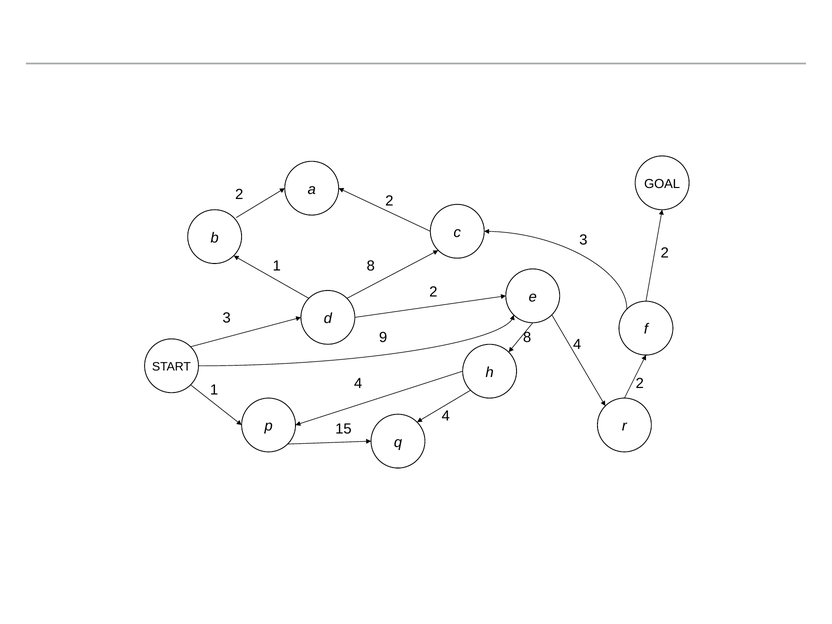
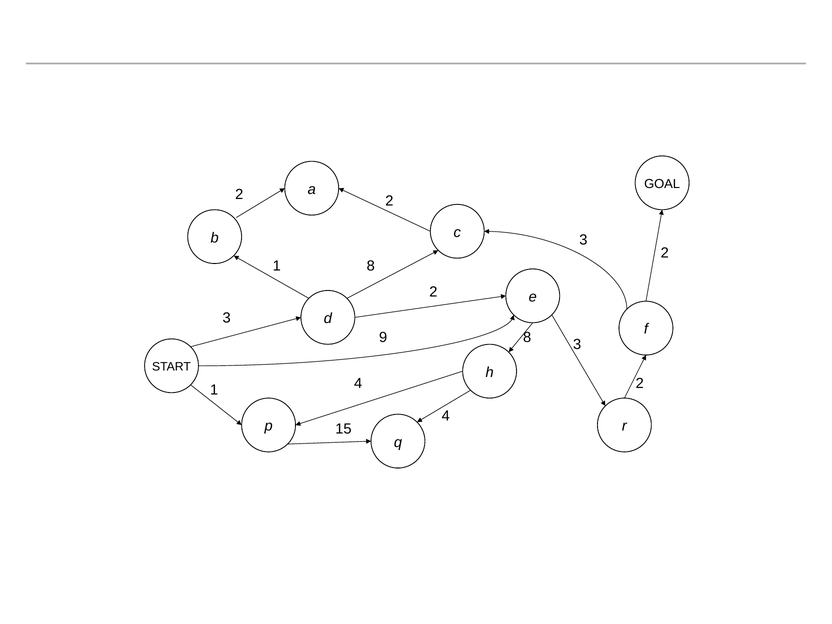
9 4: 4 -> 3 (577, 344)
